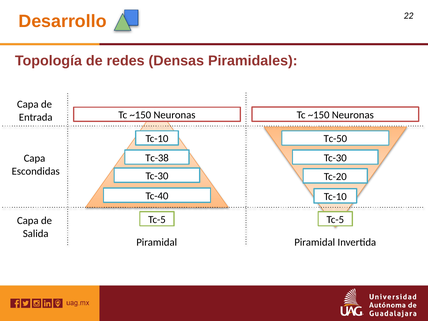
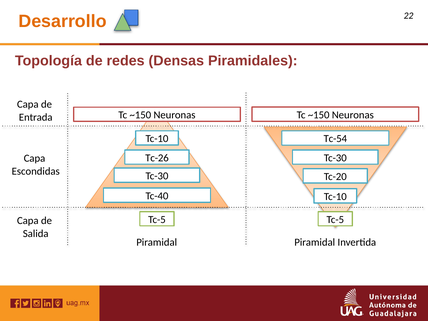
Tc-50: Tc-50 -> Tc-54 (335, 139)
Tc-38: Tc-38 -> Tc-26 (157, 158)
